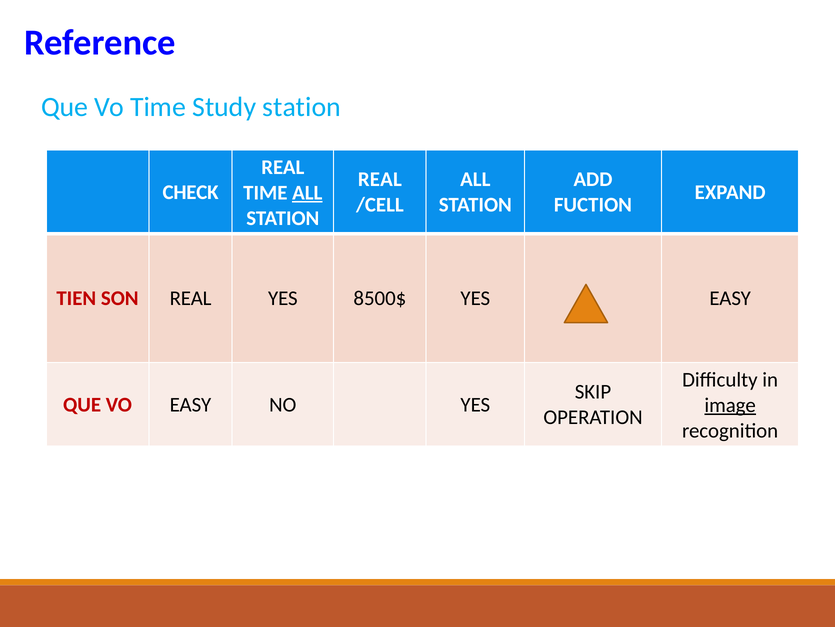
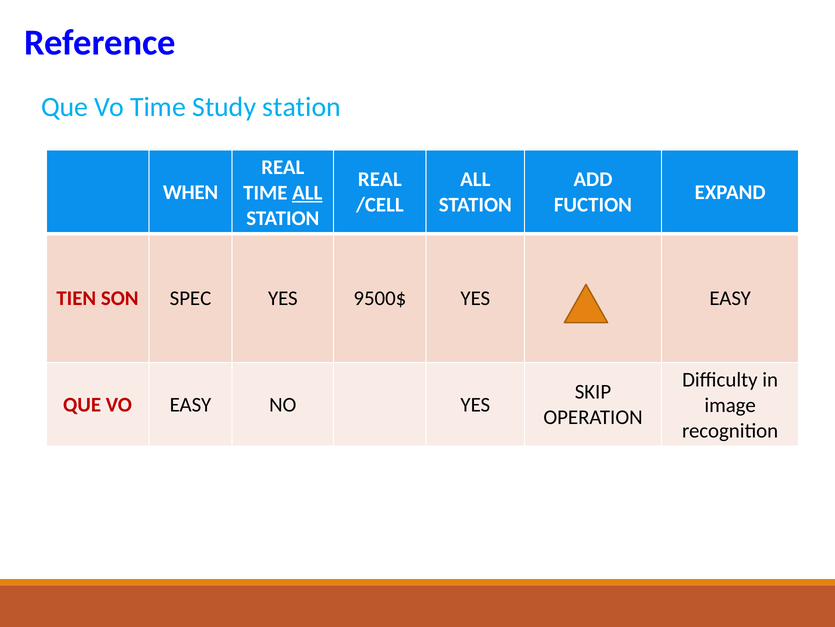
CHECK: CHECK -> WHEN (191, 192)
SON REAL: REAL -> SPEC (190, 298)
8500$: 8500$ -> 9500$ (380, 298)
image underline: present -> none (730, 405)
